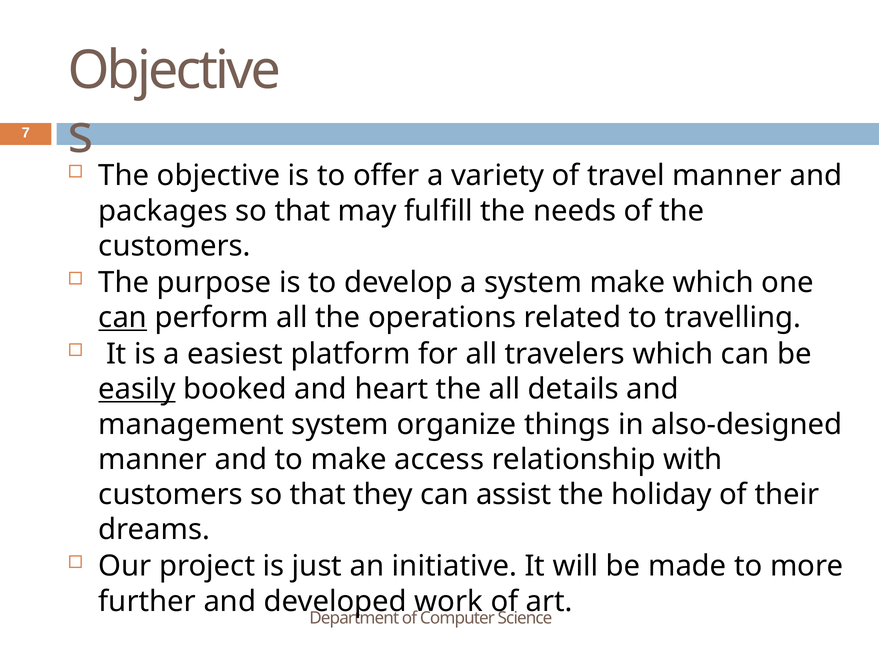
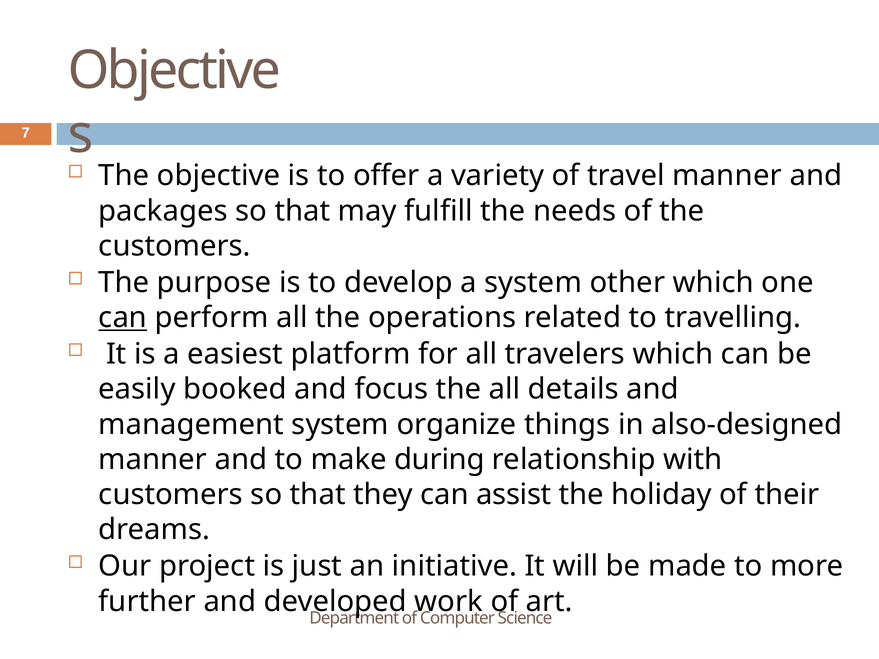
system make: make -> other (627, 283)
easily underline: present -> none (137, 389)
heart: heart -> focus (391, 389)
access: access -> during (439, 460)
